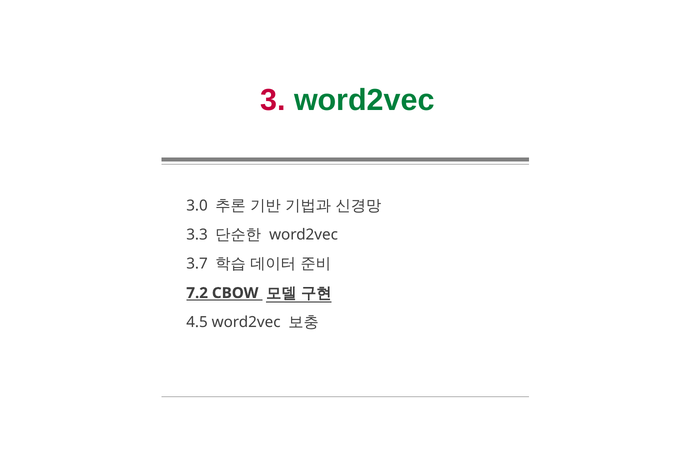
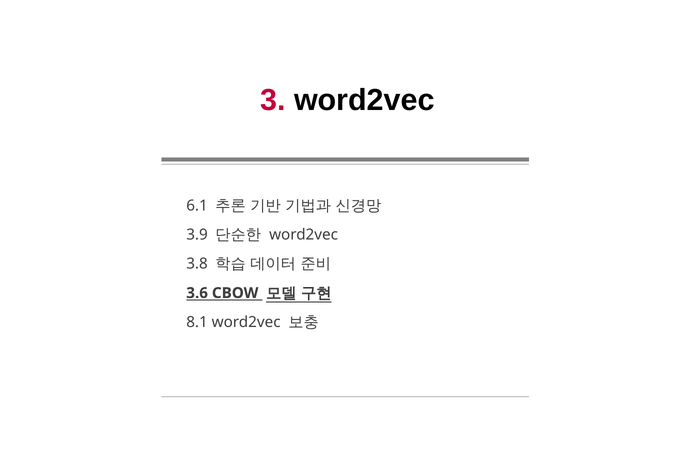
word2vec colour: green -> black (364, 100)
3.0: 3.0 -> 6.1 (197, 206)
3.3: 3.3 -> 3.9 (197, 235)
3.7: 3.7 -> 3.8 (197, 264)
7.2: 7.2 -> 3.6 (197, 293)
4.5: 4.5 -> 8.1 (197, 322)
